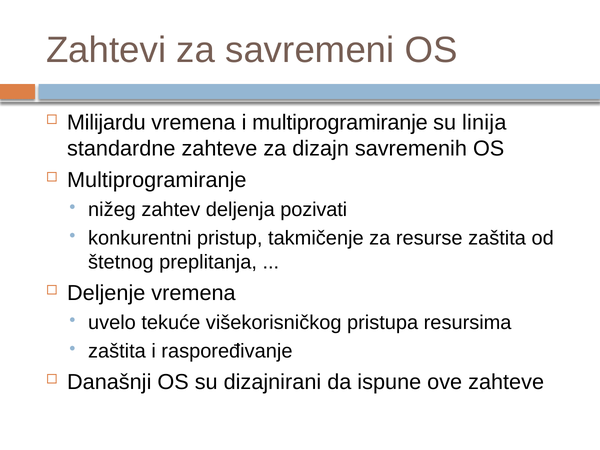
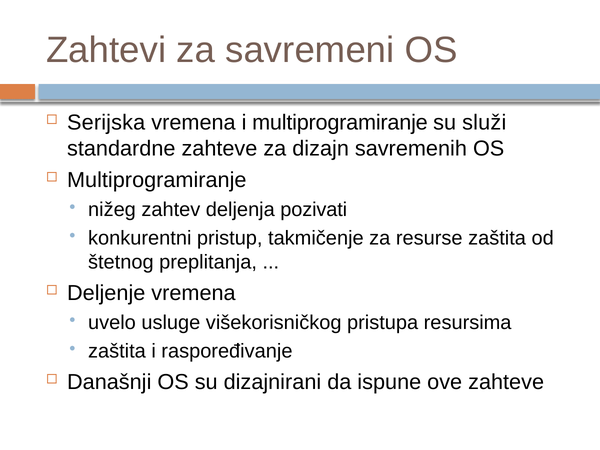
Milijardu: Milijardu -> Serijska (106, 122)
linija: linija -> služi (484, 122)
tekuće: tekuće -> usluge (171, 323)
